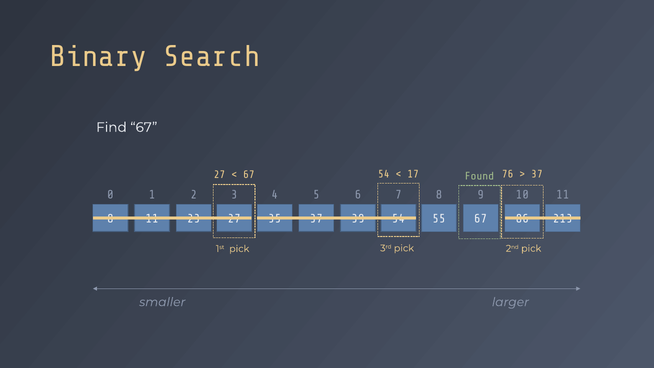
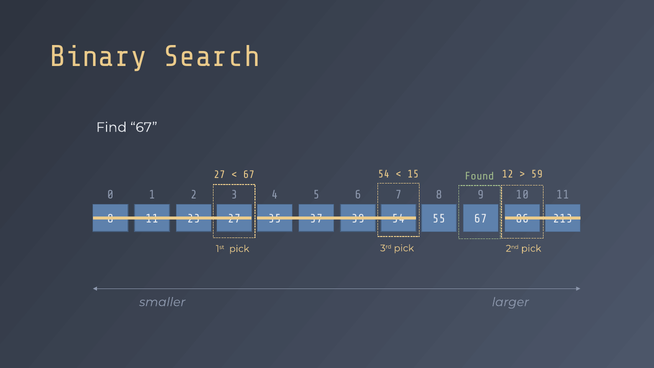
17: 17 -> 15 (413, 174)
76: 76 -> 12 (508, 174)
37: 37 -> 59 (537, 174)
